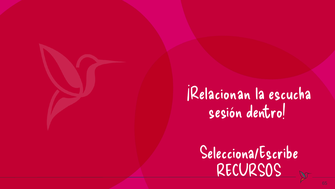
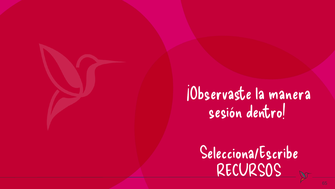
¡Relacionan: ¡Relacionan -> ¡Observaste (219, 94)
escucha: escucha -> manera (290, 94)
